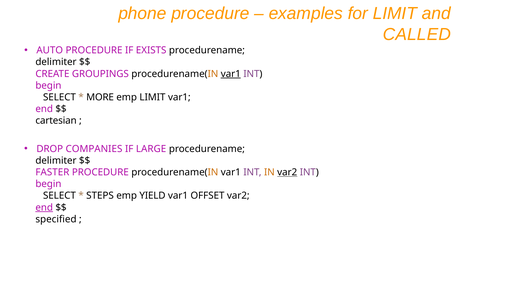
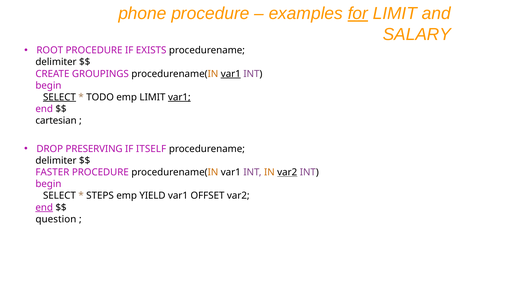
for underline: none -> present (358, 14)
CALLED: CALLED -> SALARY (417, 34)
AUTO: AUTO -> ROOT (50, 50)
SELECT underline: none -> present (59, 97)
MORE: MORE -> TODO (100, 97)
var1 underline: none -> present (179, 97)
COMPANIES: COMPANIES -> PRESERVING (94, 149)
LARGE: LARGE -> ITSELF (151, 149)
specified: specified -> question (56, 219)
